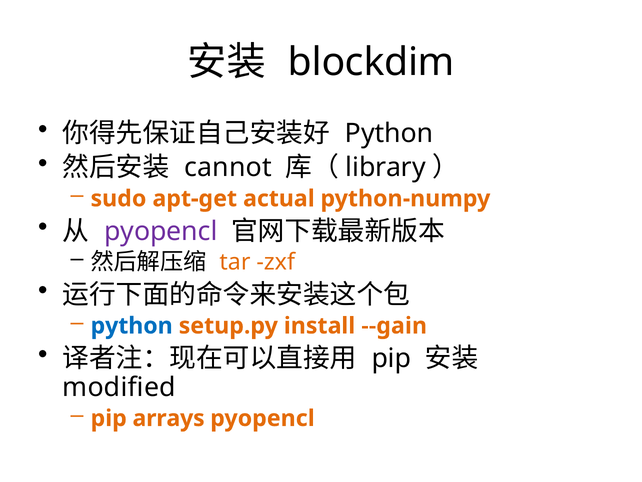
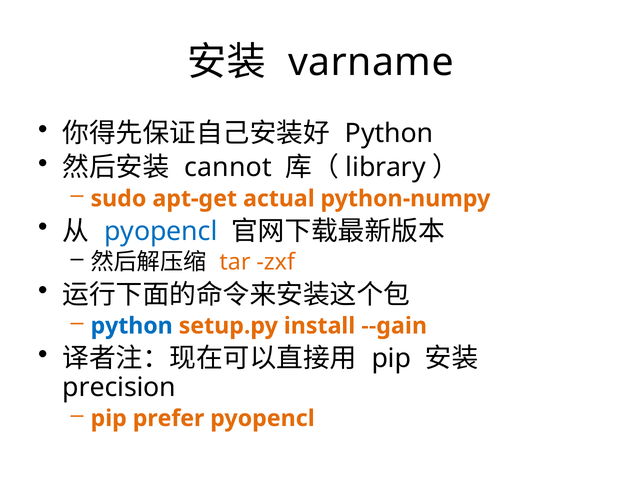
blockdim: blockdim -> varname (371, 62)
pyopencl colour: purple -> blue (161, 231)
modified: modified -> precision (119, 387)
arrays: arrays -> prefer (169, 418)
